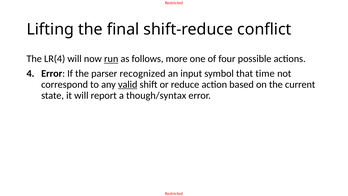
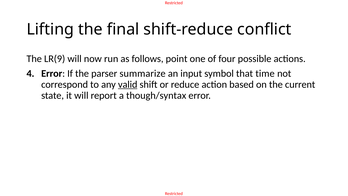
LR(4: LR(4 -> LR(9 (55, 59)
run underline: present -> none (111, 59)
more: more -> point (177, 59)
recognized: recognized -> summarize (143, 73)
